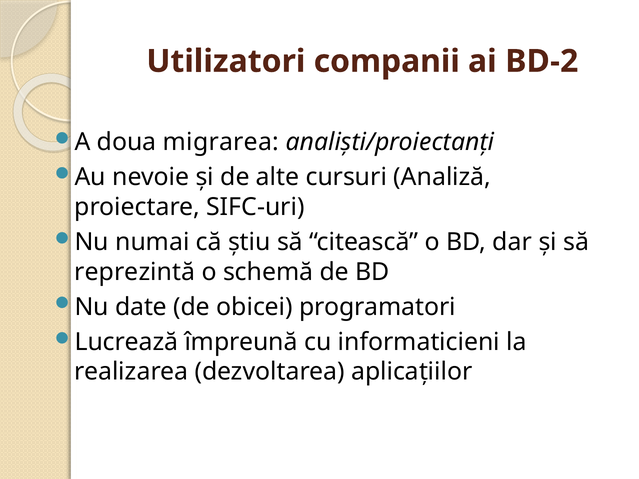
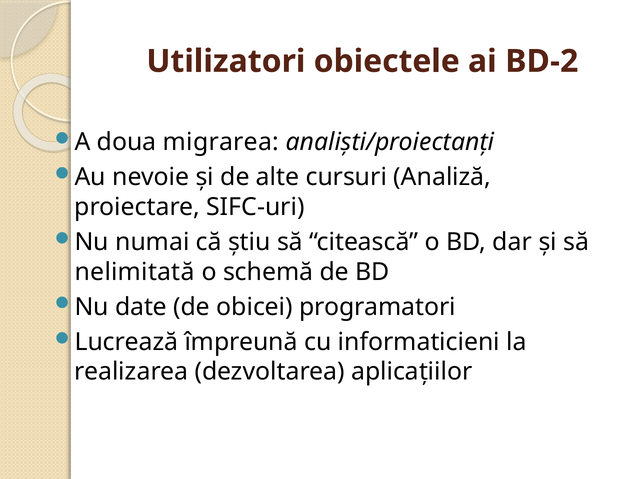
companii: companii -> obiectele (387, 61)
reprezintă: reprezintă -> nelimitată (135, 272)
